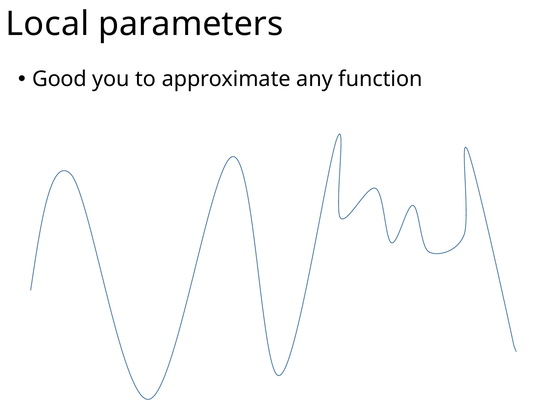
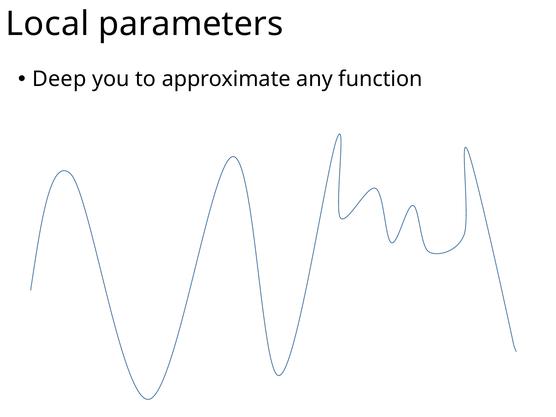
Good: Good -> Deep (59, 79)
